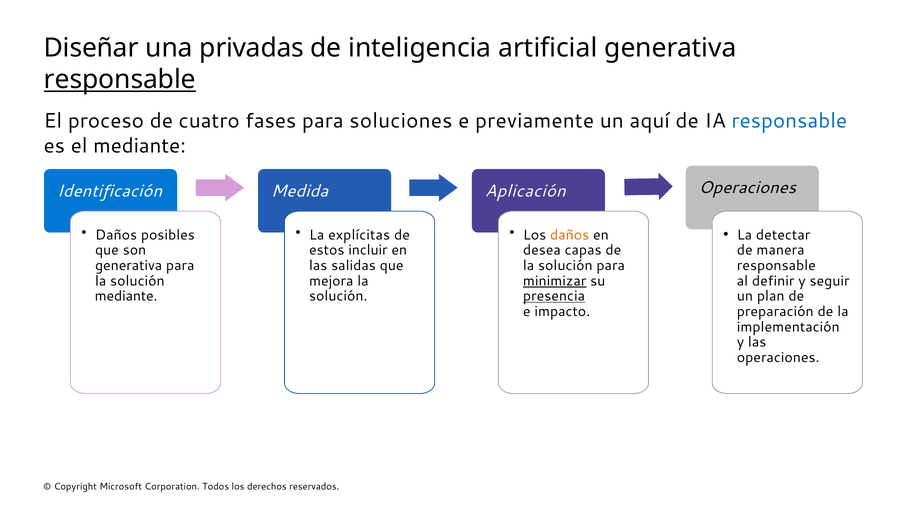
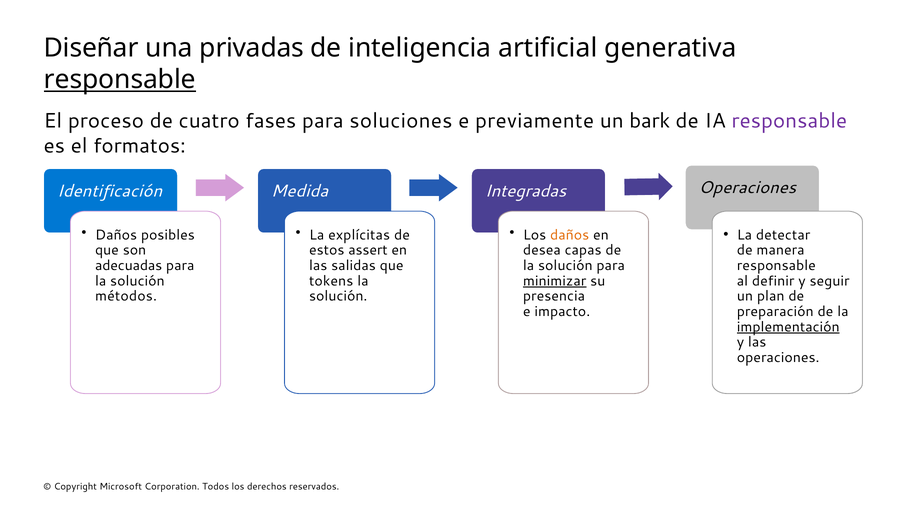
aquí: aquí -> bark (650, 121)
responsable colour: blue -> purple (789, 121)
el mediante: mediante -> formatos (140, 146)
Aplicación: Aplicación -> Integradas (526, 191)
incluir: incluir -> assert (368, 250)
generativa: generativa -> adecuadas (129, 265)
mejora: mejora -> tokens (331, 281)
mediante: mediante -> métodos (126, 296)
presencia underline: present -> none (554, 296)
implementación underline: none -> present (788, 327)
